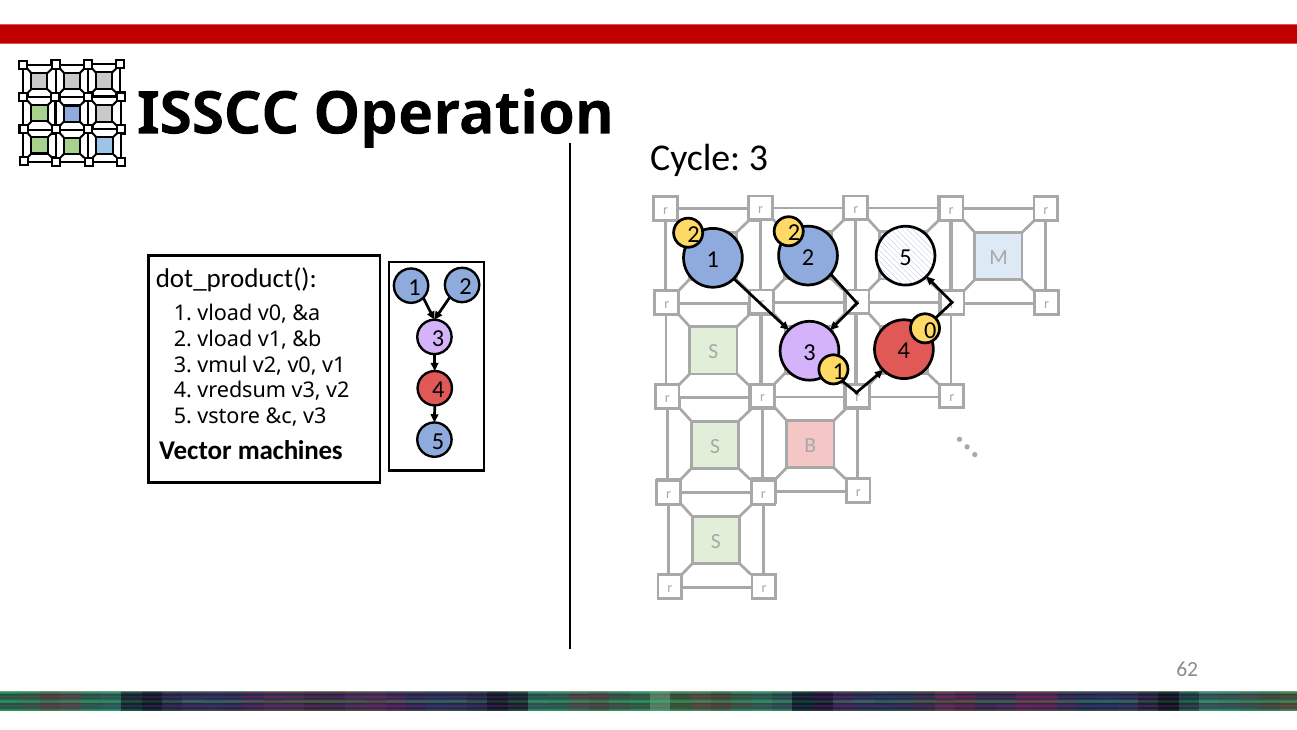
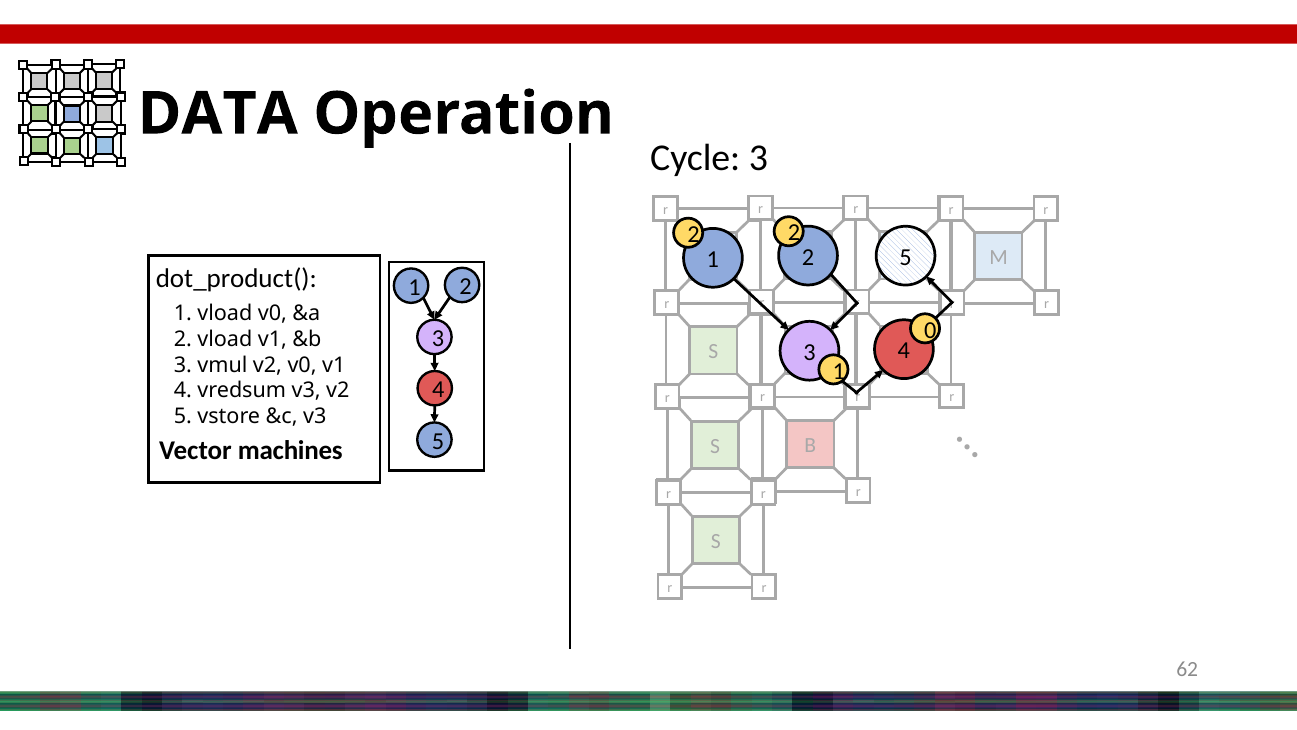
ISSCC: ISSCC -> DATA (218, 114)
